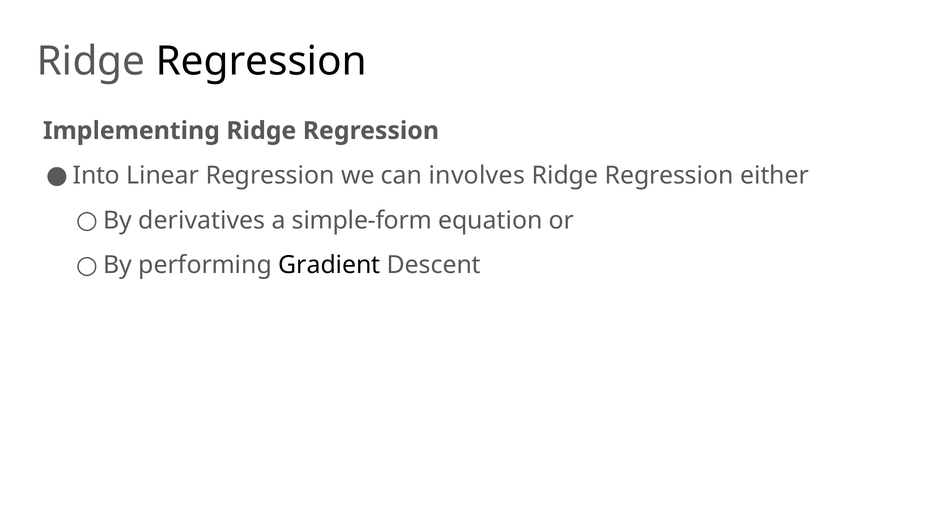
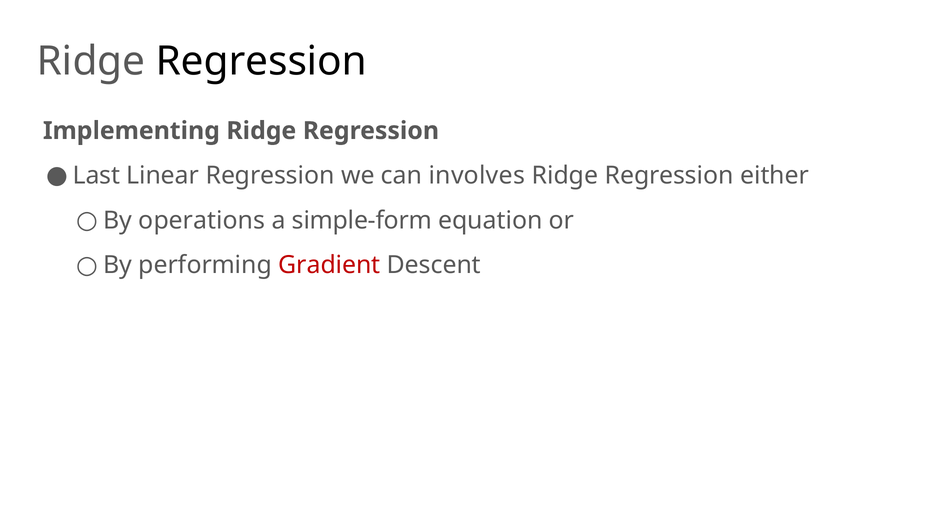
Into: Into -> Last (96, 176)
derivatives: derivatives -> operations (202, 220)
Gradient colour: black -> red (329, 265)
